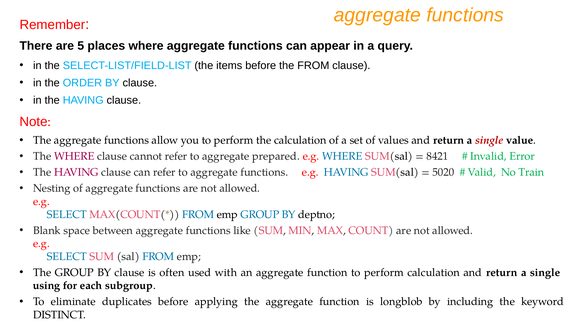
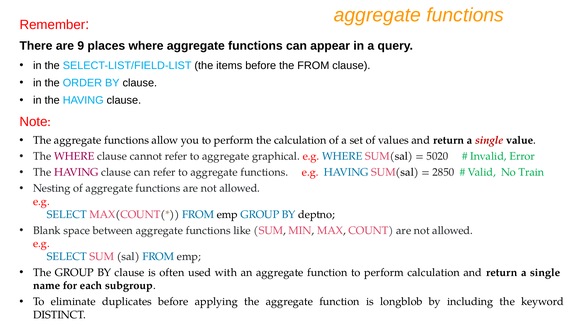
5: 5 -> 9 (81, 46)
prepared: prepared -> graphical (276, 156)
8421: 8421 -> 5020 (438, 156)
5020: 5020 -> 2850 (443, 172)
using: using -> name (47, 286)
